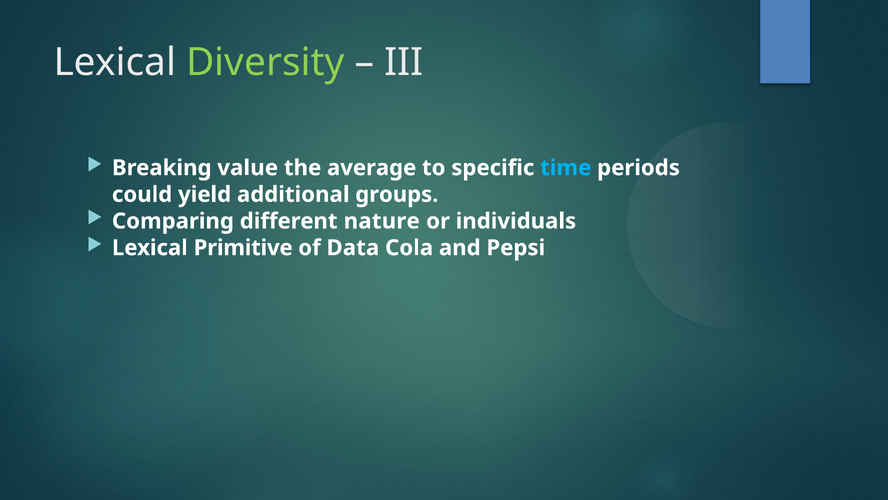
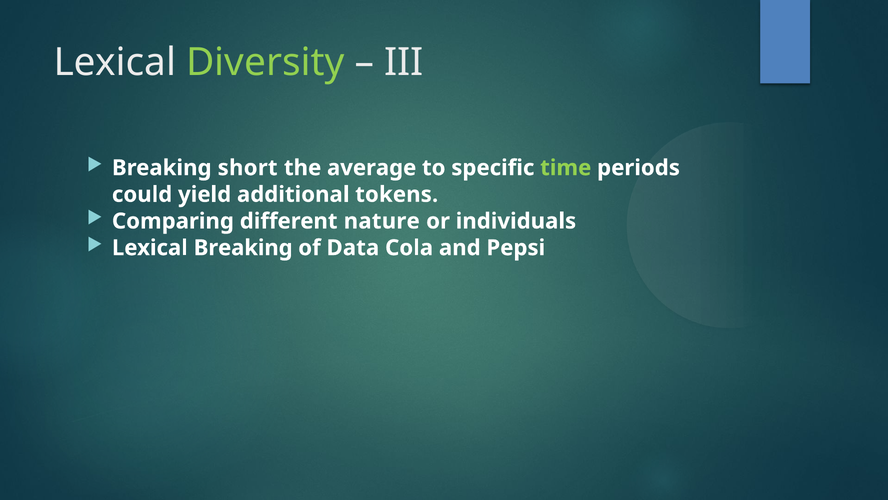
value: value -> short (248, 168)
time colour: light blue -> light green (566, 168)
groups: groups -> tokens (397, 194)
Lexical Primitive: Primitive -> Breaking (243, 248)
